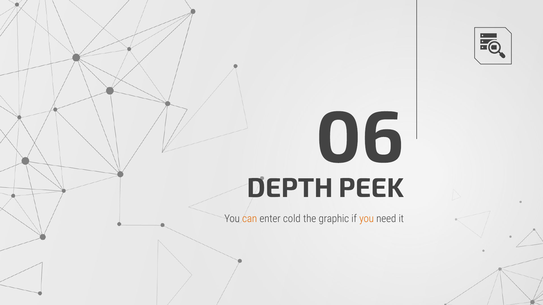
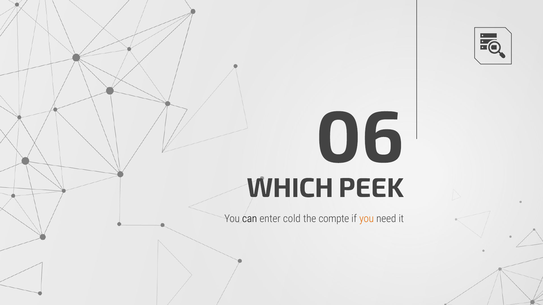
DEPTH: DEPTH -> WHICH (290, 188)
can colour: orange -> black (250, 219)
graphic: graphic -> compte (334, 219)
